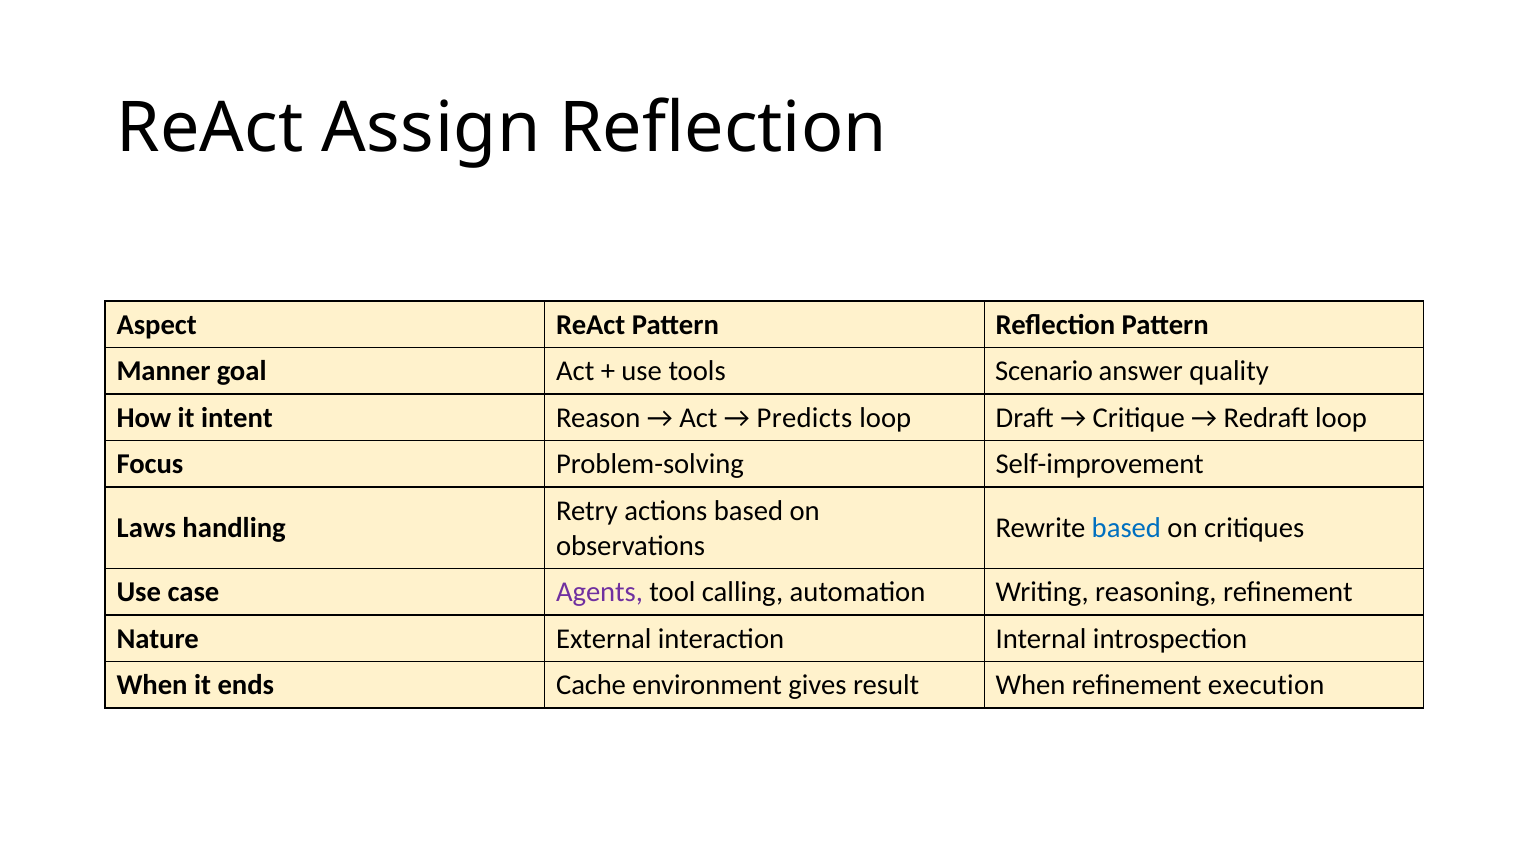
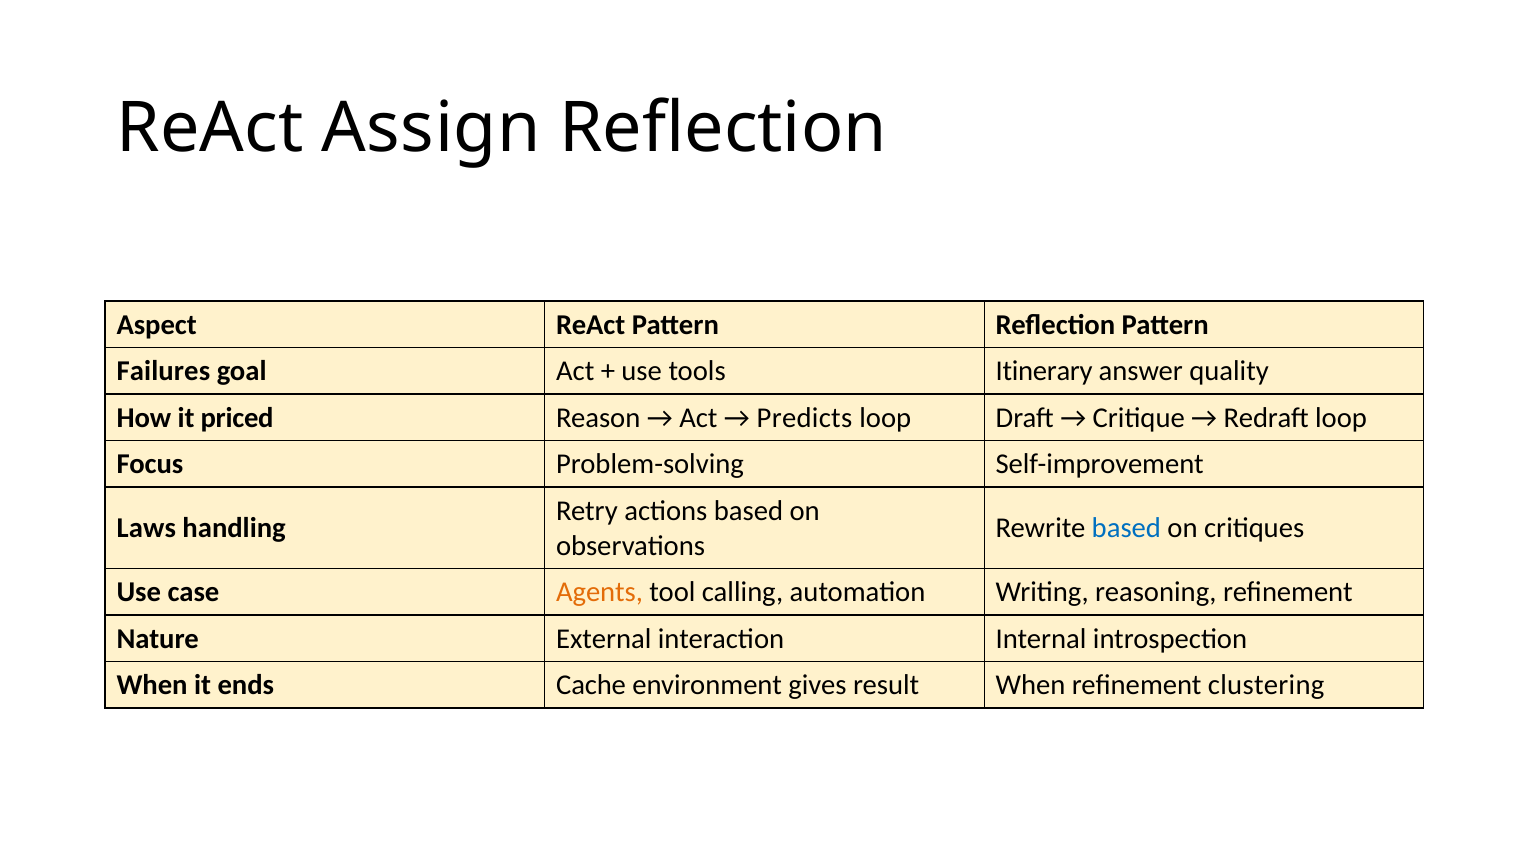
Manner: Manner -> Failures (163, 371)
Scenario: Scenario -> Itinerary (1044, 371)
intent: intent -> priced (237, 418)
Agents colour: purple -> orange (600, 592)
execution: execution -> clustering (1266, 685)
